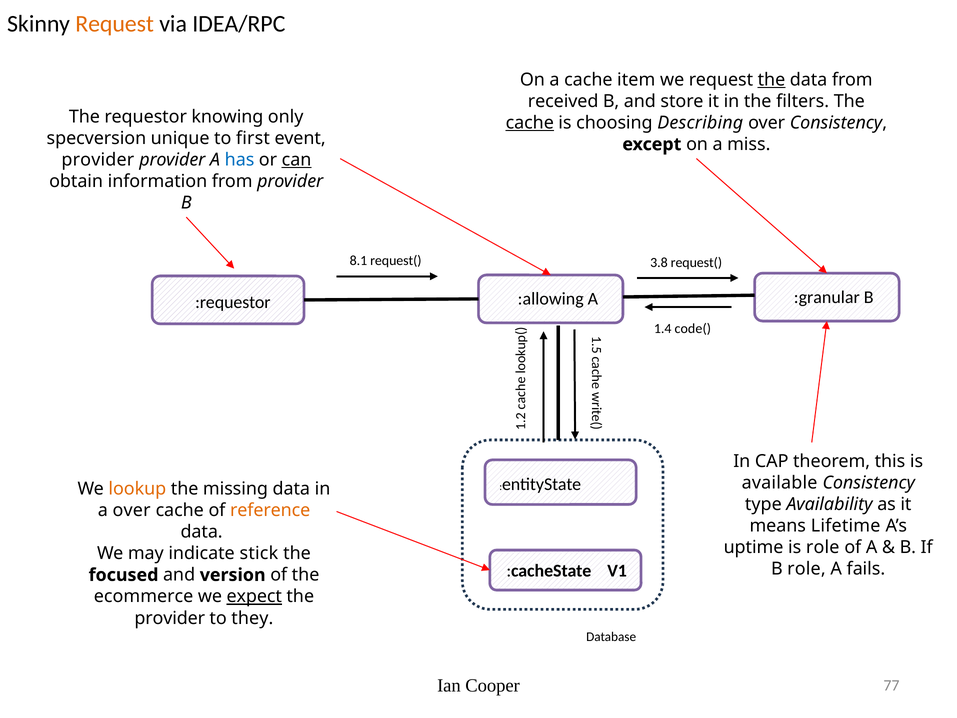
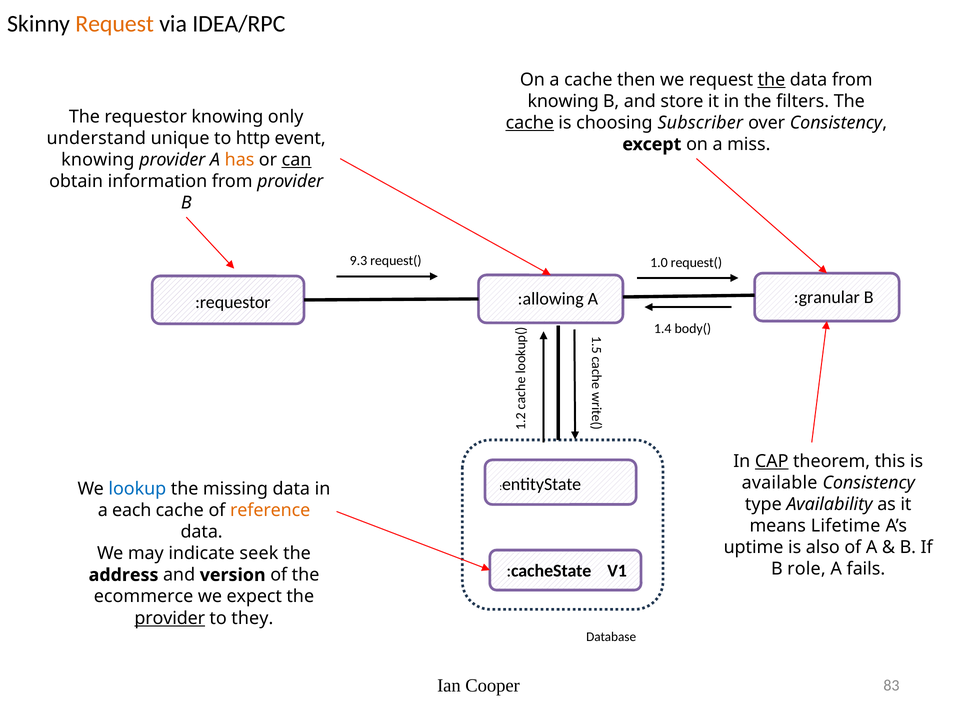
item: item -> then (636, 80)
received: received -> knowing (563, 101)
Describing: Describing -> Subscriber (700, 123)
specversion: specversion -> understand (96, 138)
first: first -> http (253, 138)
provider: provider -> knowing (98, 160)
has colour: blue -> orange (240, 160)
8.1: 8.1 -> 9.3 (358, 261)
3.8: 3.8 -> 1.0 (659, 262)
code(: code( -> body( (693, 328)
CAP underline: none -> present (772, 461)
lookup colour: orange -> blue (137, 489)
a over: over -> each (132, 510)
is role: role -> also (823, 547)
stick: stick -> seek (259, 553)
focused: focused -> address (124, 575)
expect underline: present -> none (254, 596)
provider underline: none -> present (170, 618)
77: 77 -> 83 (891, 685)
